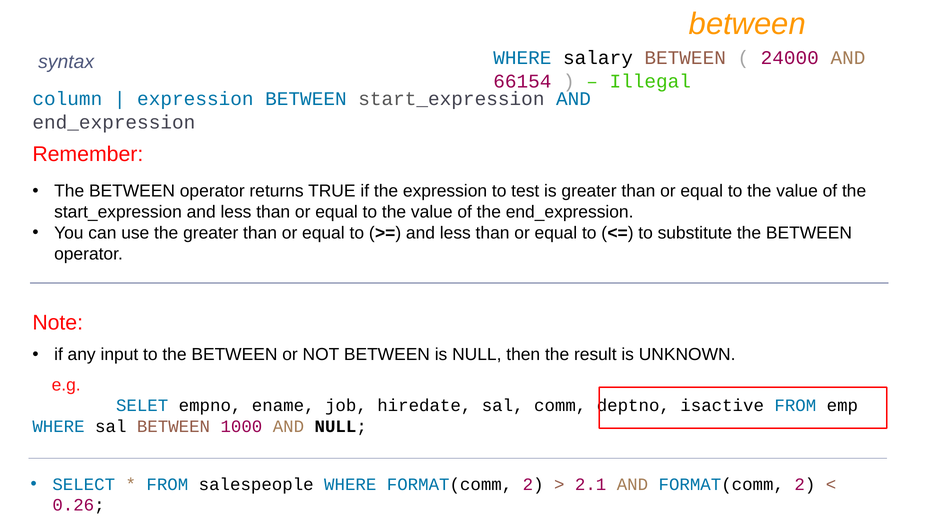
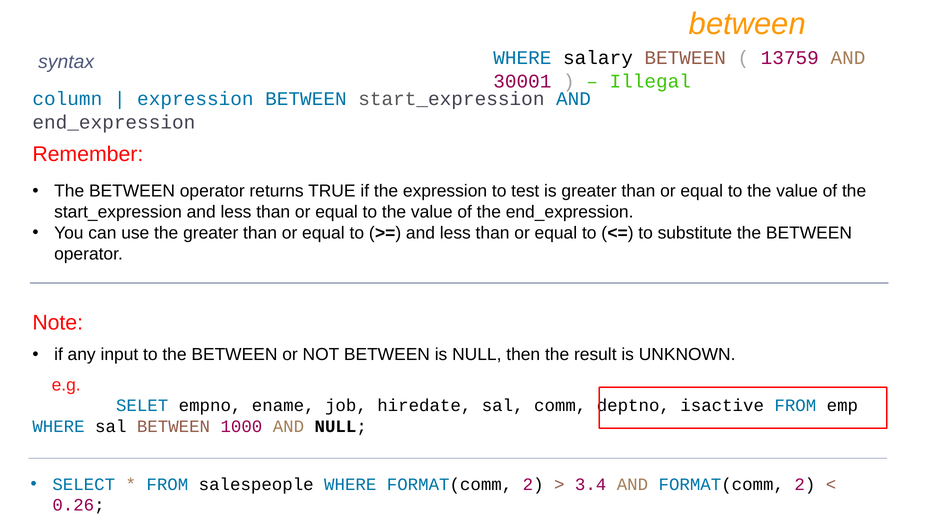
24000: 24000 -> 13759 (790, 58)
66154: 66154 -> 30001 (522, 81)
2.1: 2.1 -> 3.4 (591, 485)
